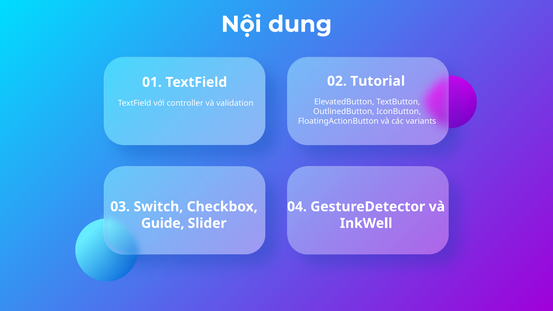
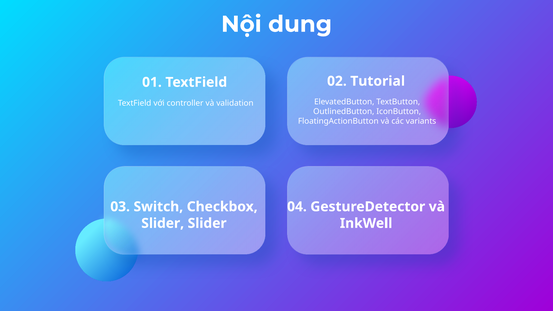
Guide: Guide -> Slider (163, 223)
